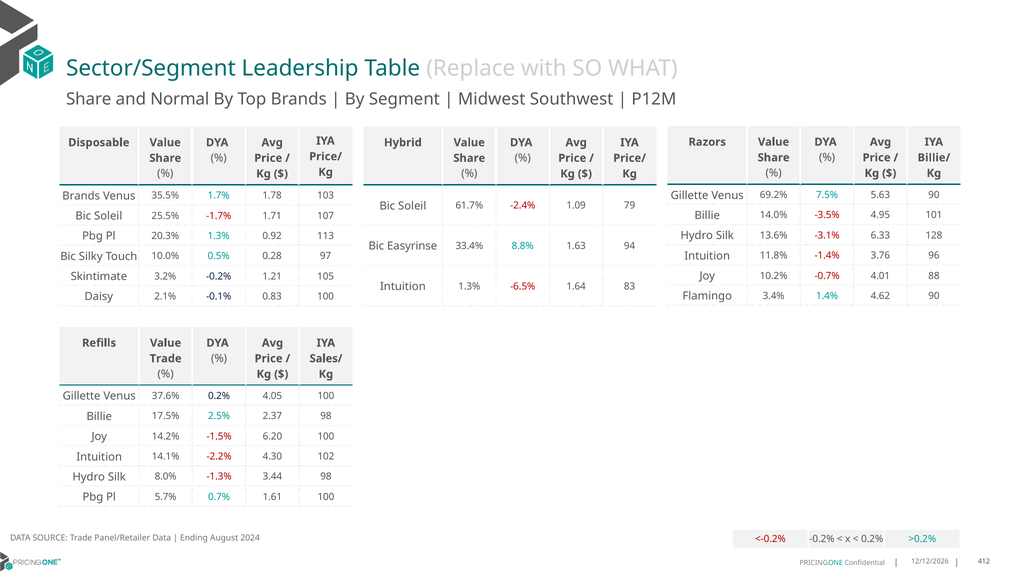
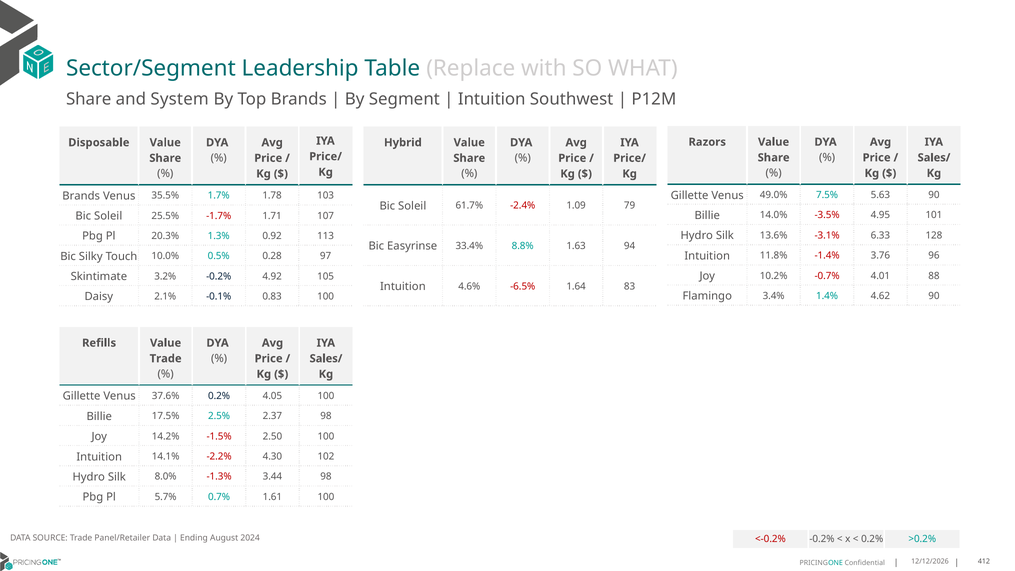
Normal: Normal -> System (180, 99)
Midwest: Midwest -> Intuition (492, 99)
Billie/: Billie/ -> Sales/ (934, 158)
69.2%: 69.2% -> 49.0% (774, 195)
1.21: 1.21 -> 4.92 (272, 276)
Intuition 1.3%: 1.3% -> 4.6% (469, 286)
6.20: 6.20 -> 2.50 (272, 436)
